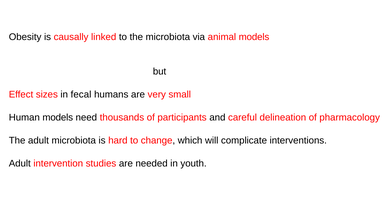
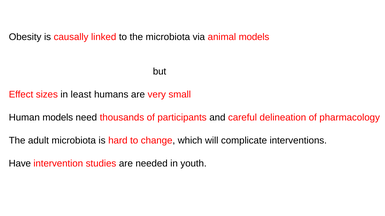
fecal: fecal -> least (81, 95)
Adult: Adult -> Have (20, 164)
